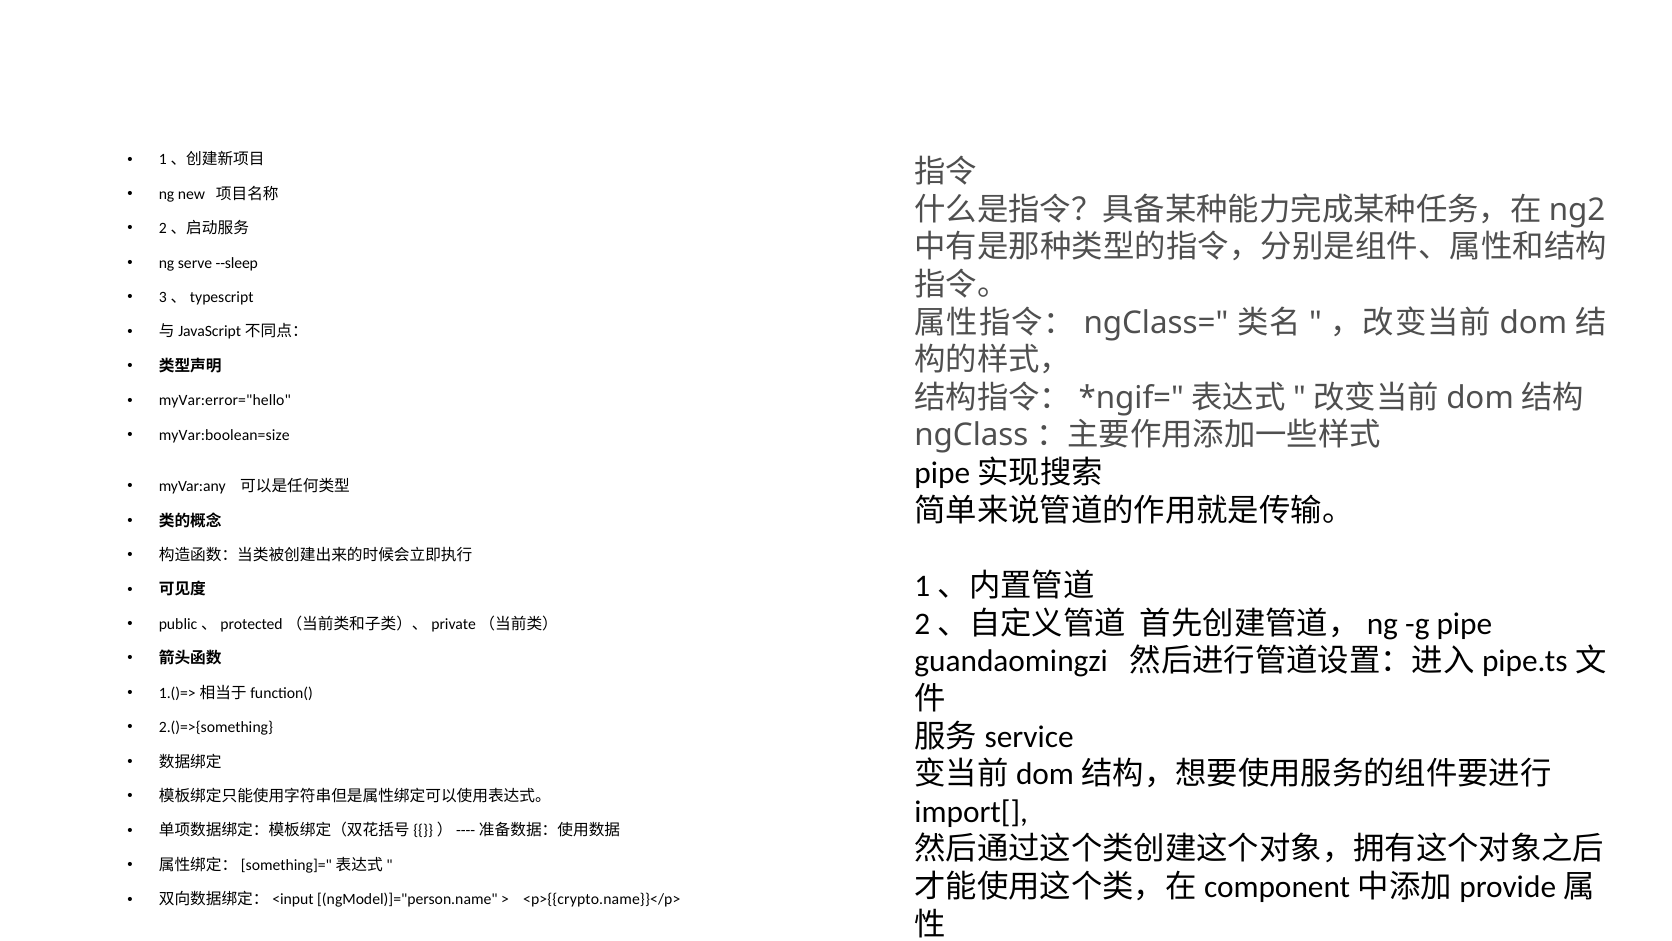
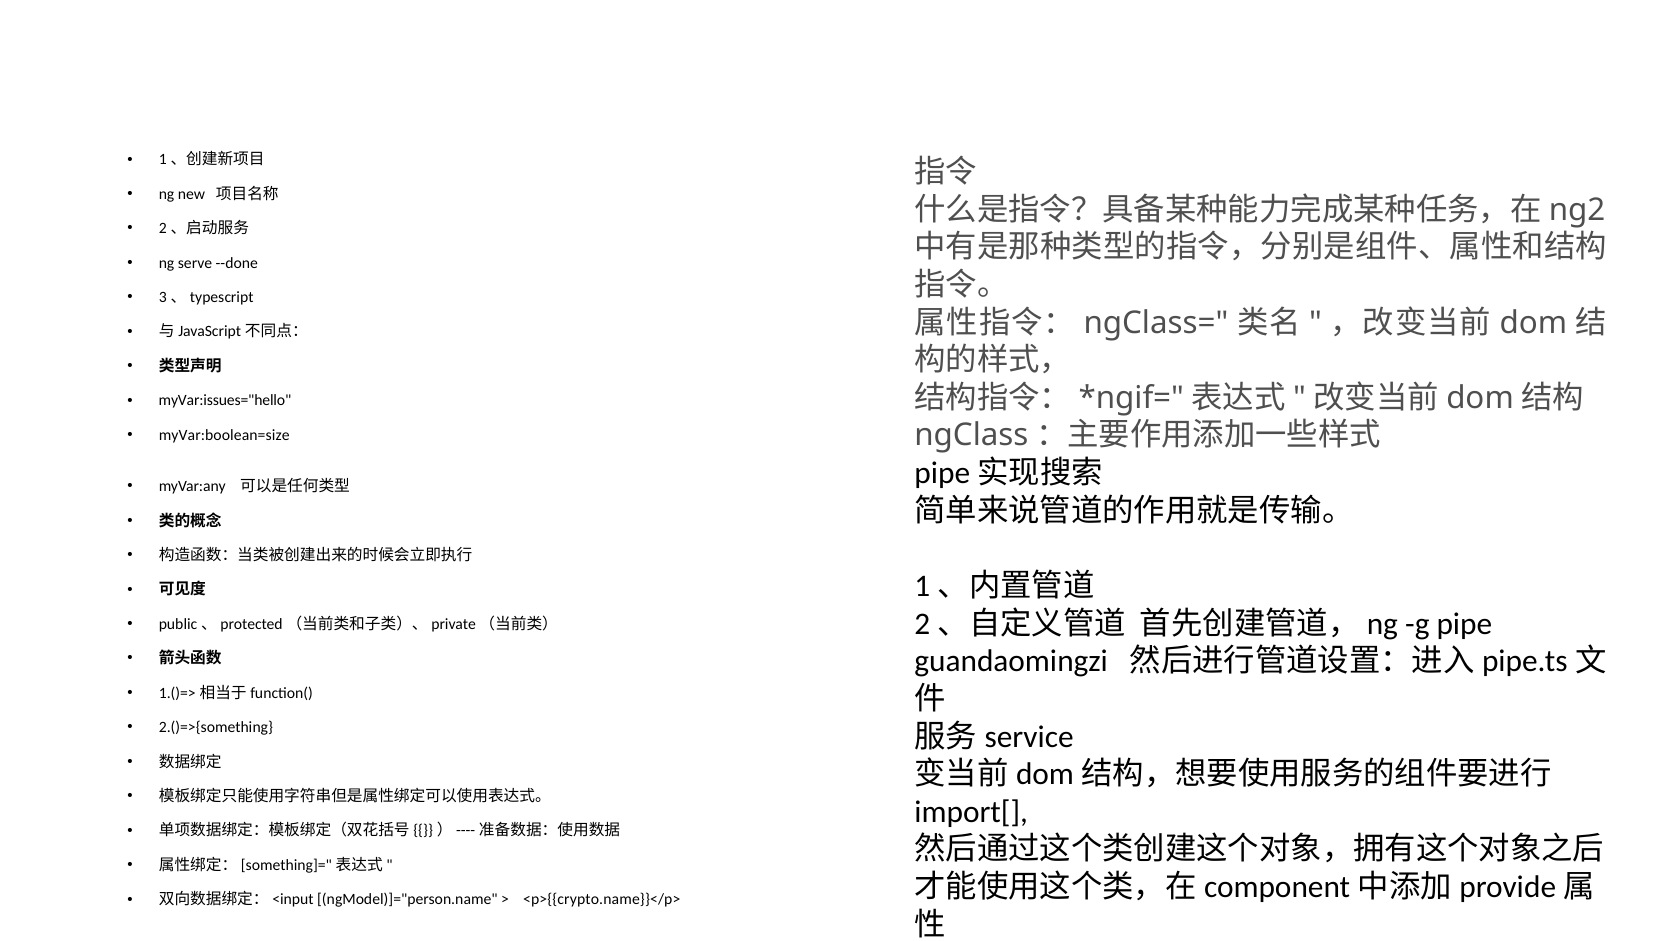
--sleep: --sleep -> --done (237, 263)
myVar:error="hello: myVar:error="hello -> myVar:issues="hello (225, 400)
